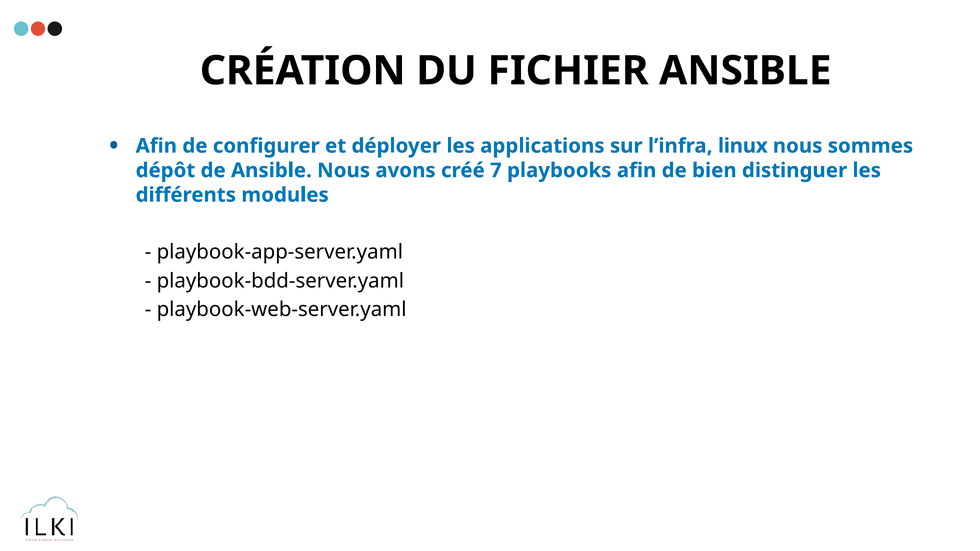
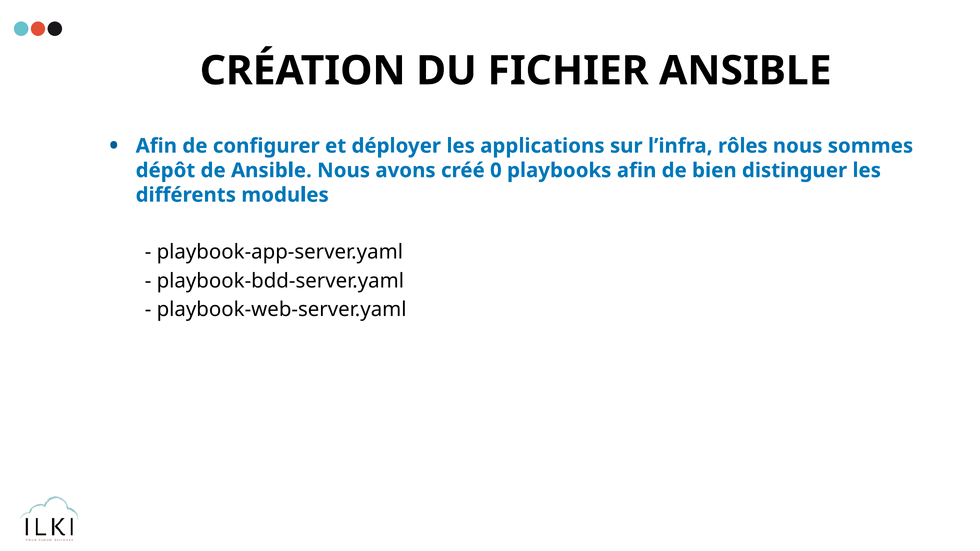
linux: linux -> rôles (743, 146)
7: 7 -> 0 (496, 171)
